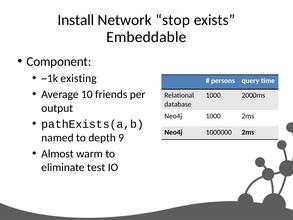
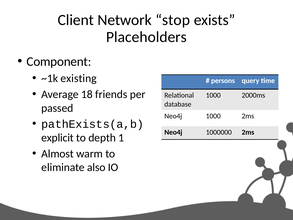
Install: Install -> Client (76, 20)
Embeddable: Embeddable -> Placeholders (146, 37)
10: 10 -> 18 (87, 94)
output: output -> passed (57, 108)
named: named -> explicit (58, 138)
9: 9 -> 1 (121, 138)
test: test -> also (96, 167)
